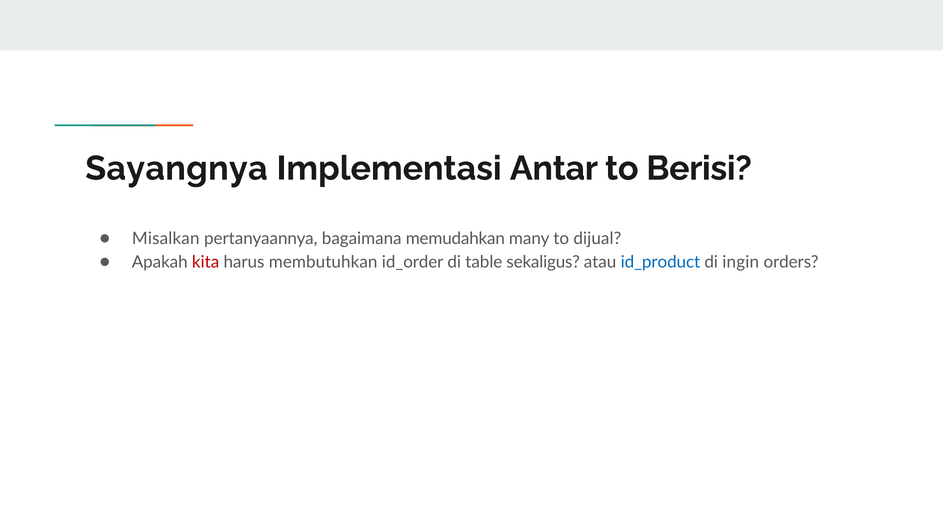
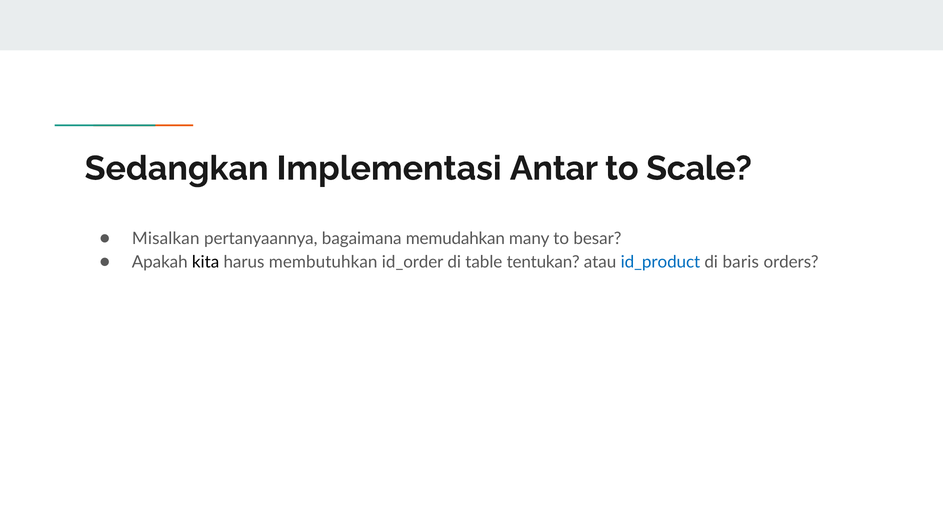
Sayangnya: Sayangnya -> Sedangkan (177, 168)
Berisi: Berisi -> Scale (699, 168)
dijual: dijual -> besar (597, 238)
kita colour: red -> black (206, 262)
sekaligus: sekaligus -> tentukan (543, 262)
ingin: ingin -> baris (741, 262)
